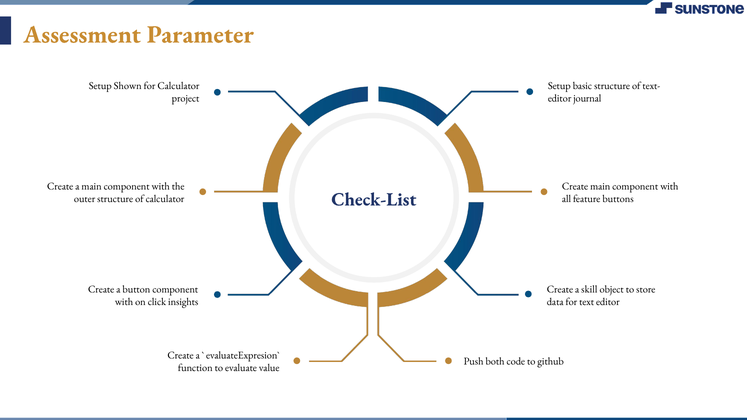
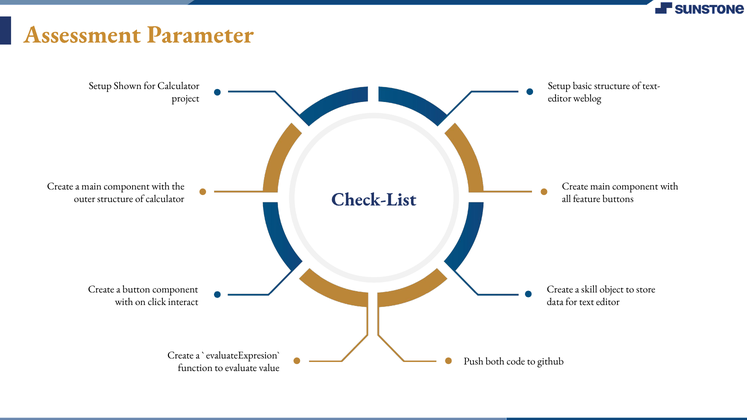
journal: journal -> weblog (587, 99)
insights: insights -> interact (183, 302)
